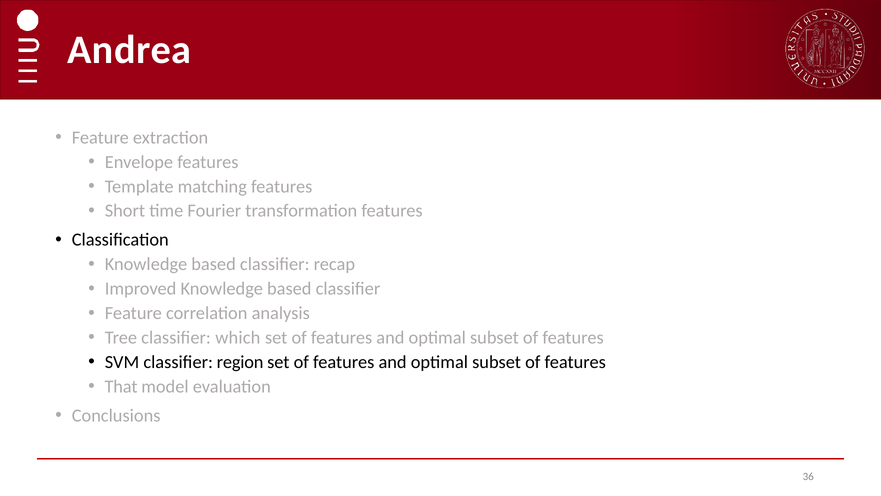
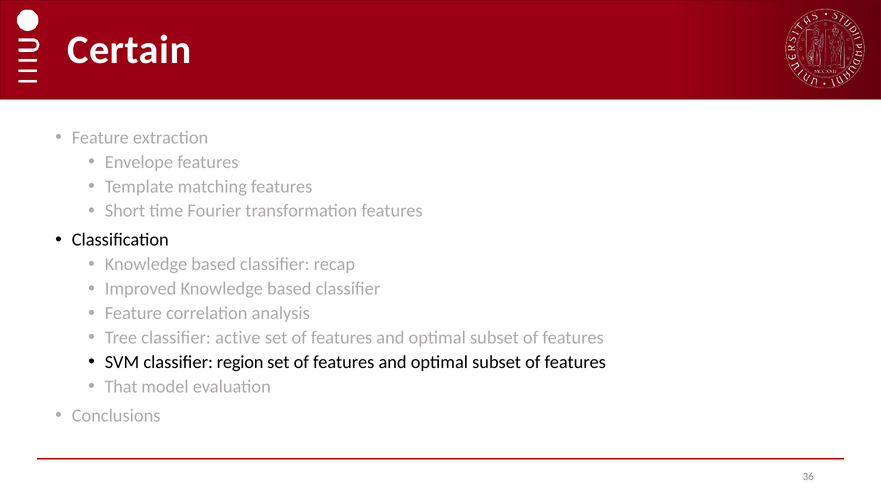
Andrea: Andrea -> Certain (129, 50)
which: which -> active (238, 337)
